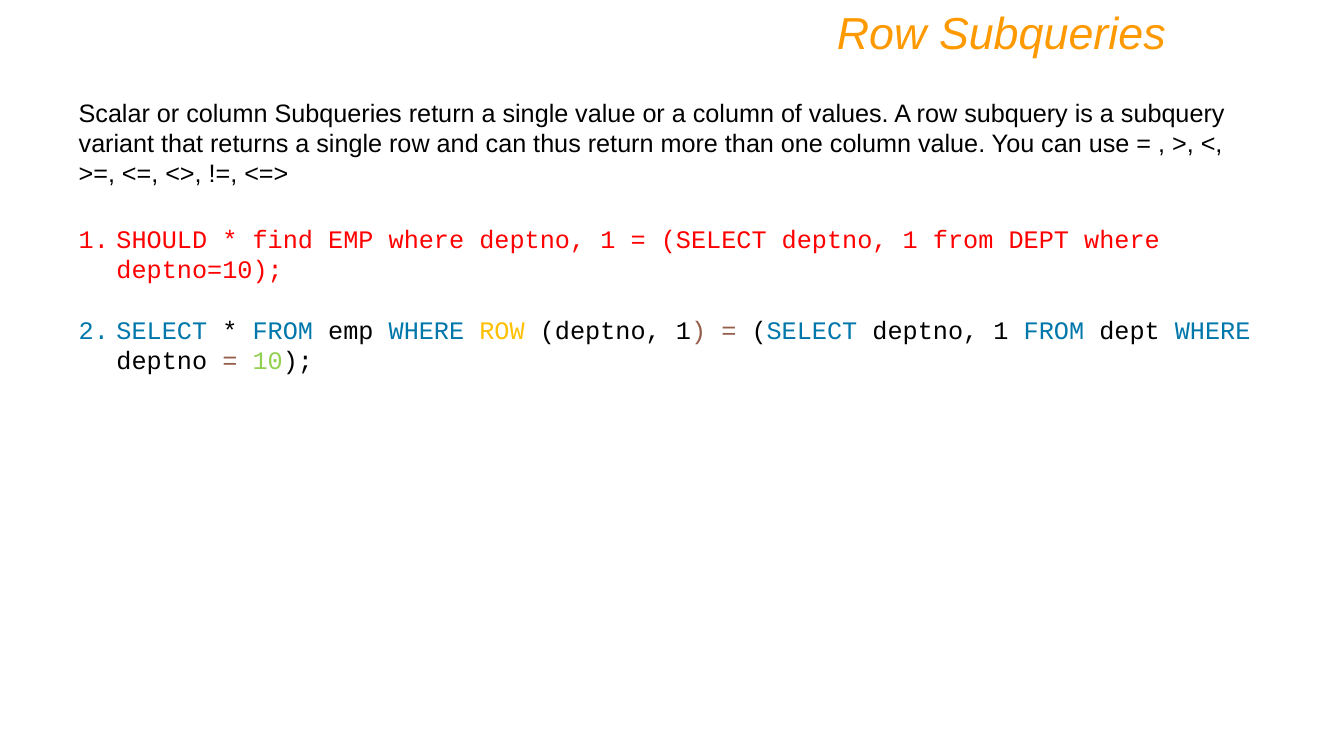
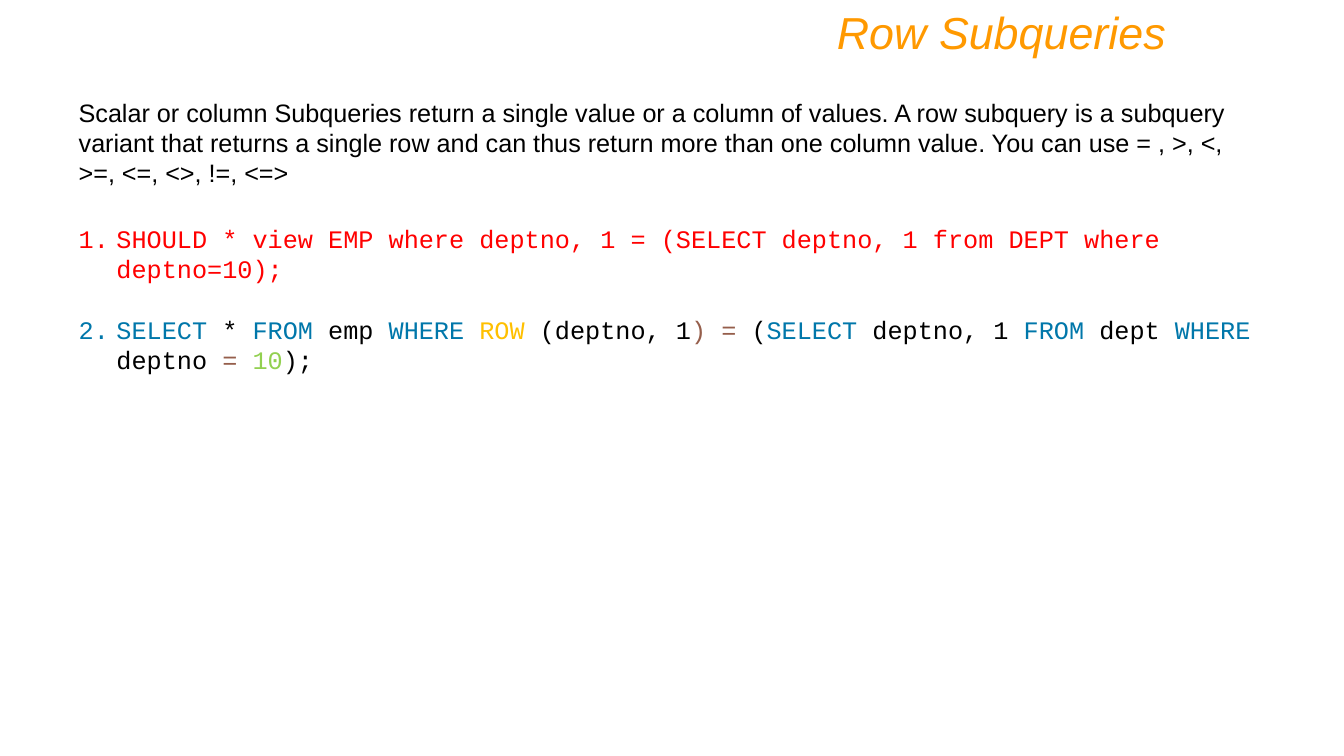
find: find -> view (283, 240)
